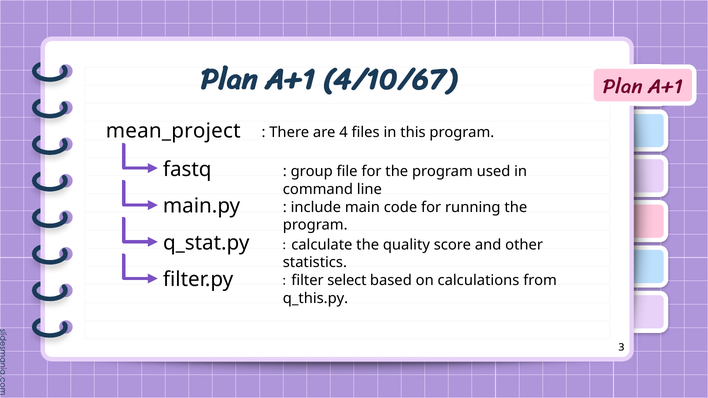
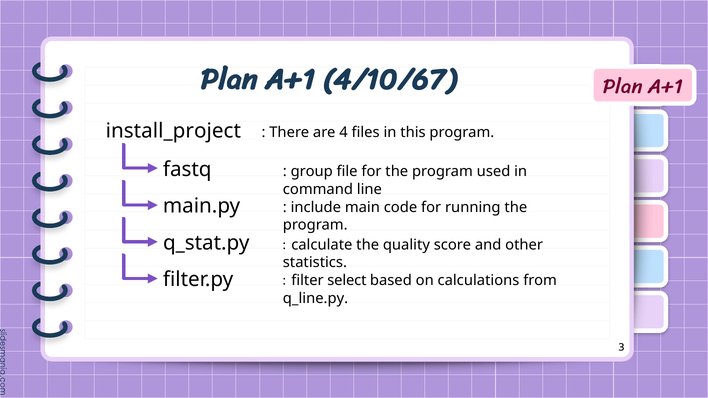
mean_project: mean_project -> install_project (173, 131)
q_this.py: q_this.py -> q_line.py (316, 298)
